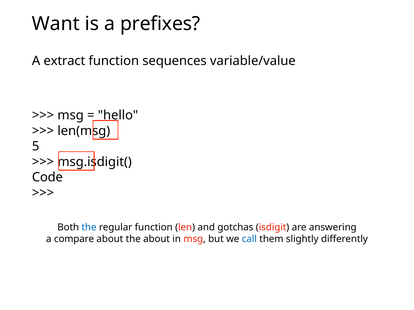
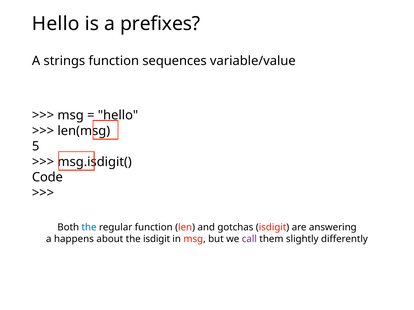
Want: Want -> Hello (56, 24)
extract: extract -> strings (64, 61)
compare: compare -> happens (74, 239)
the about: about -> isdigit (157, 239)
call colour: blue -> purple (249, 239)
